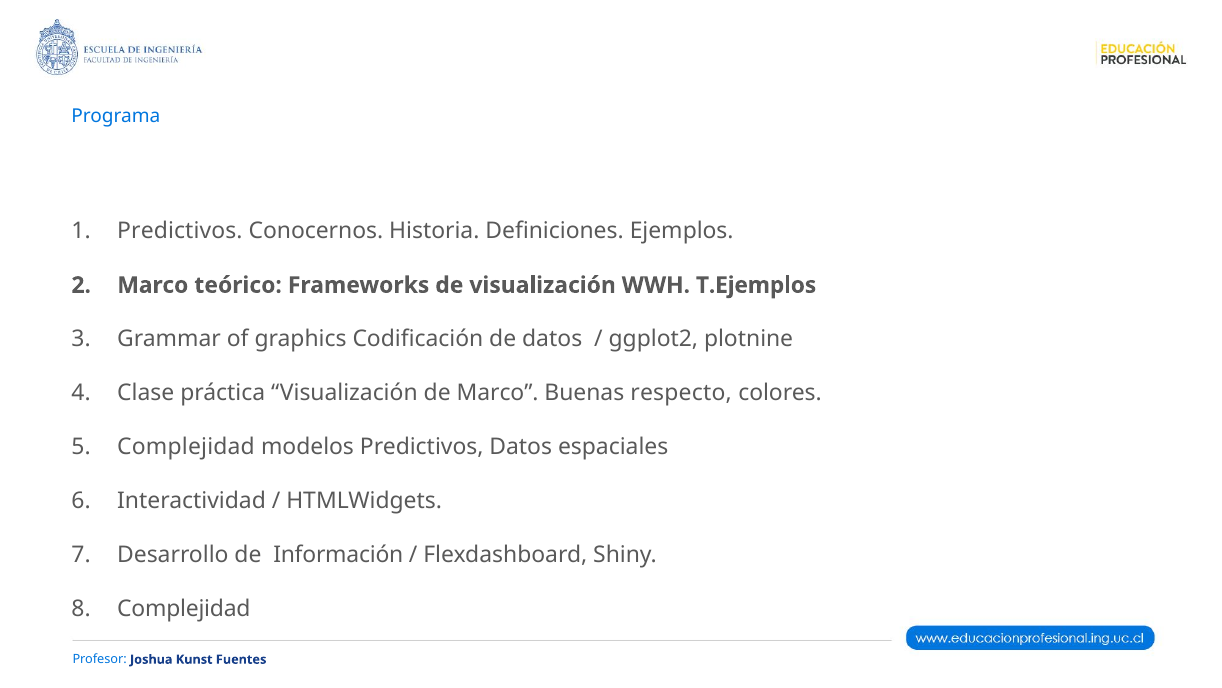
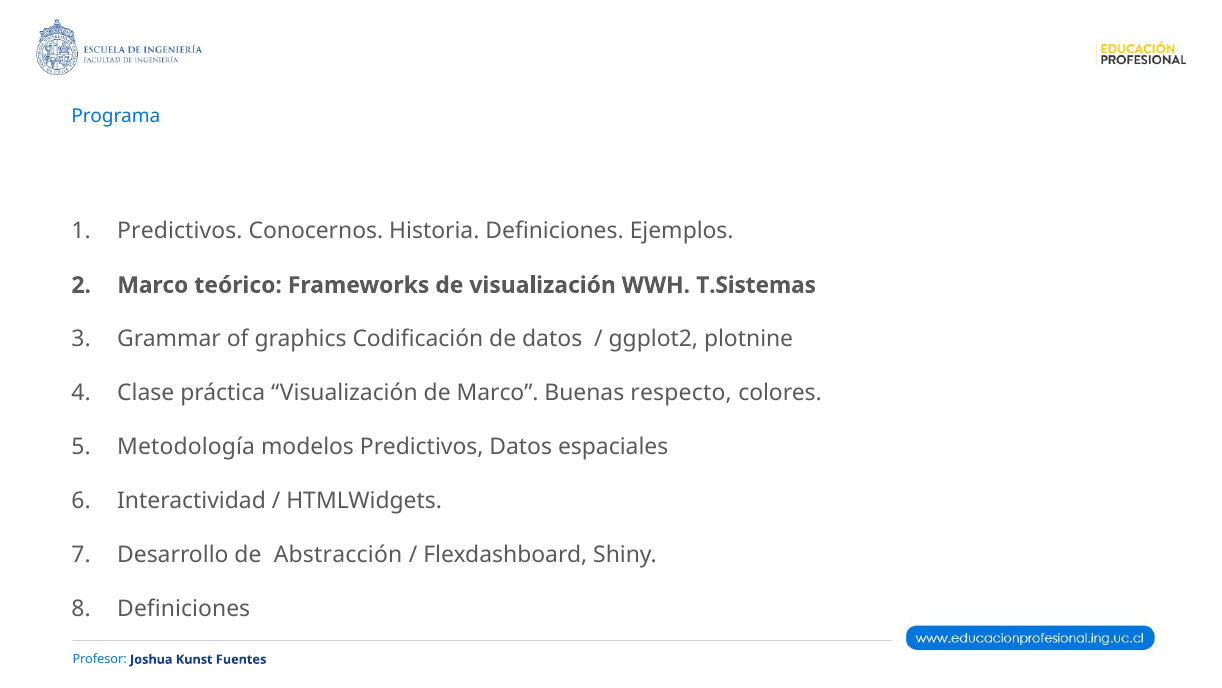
T.Ejemplos: T.Ejemplos -> T.Sistemas (756, 285)
Complejidad: Complejidad -> Metodología (186, 447)
Información: Información -> Abstracción (338, 555)
Complejidad: Complejidad -> Definiciones (184, 609)
